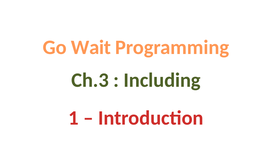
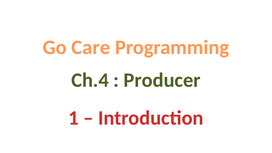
Wait: Wait -> Care (91, 47)
Ch.3: Ch.3 -> Ch.4 (90, 80)
Including: Including -> Producer (162, 80)
